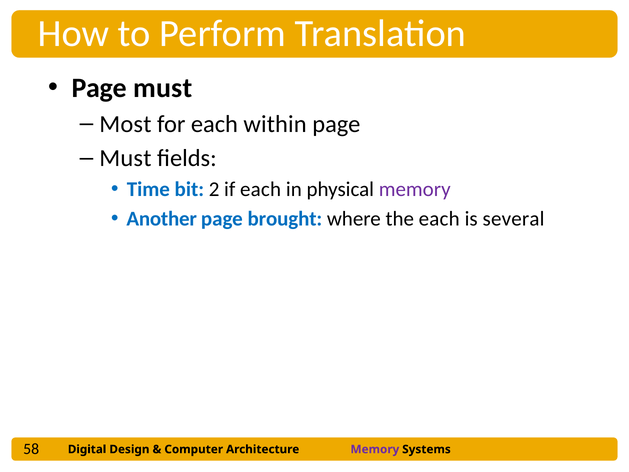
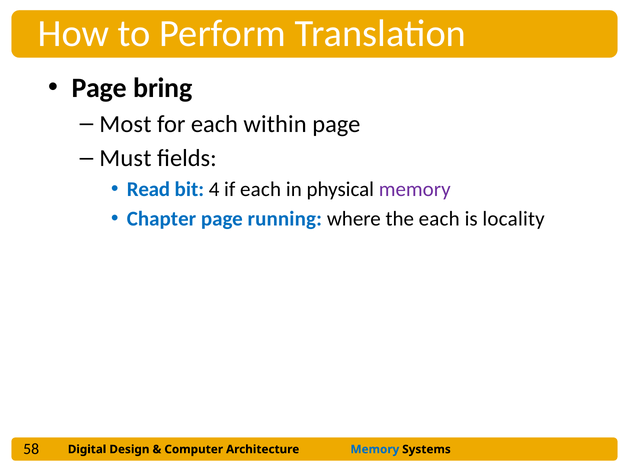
Page must: must -> bring (163, 88)
Time: Time -> Read (148, 189)
2: 2 -> 4 (214, 189)
Another: Another -> Chapter (161, 219)
brought: brought -> running (285, 219)
several: several -> locality (514, 219)
Memory colour: purple -> blue (375, 449)
